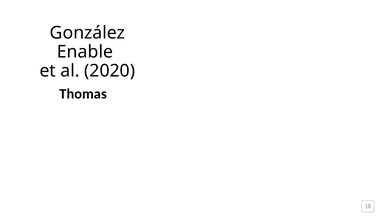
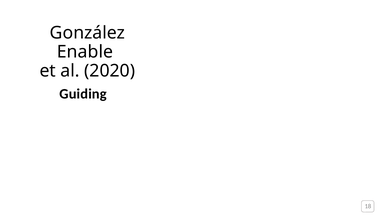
Thomas: Thomas -> Guiding (83, 94)
